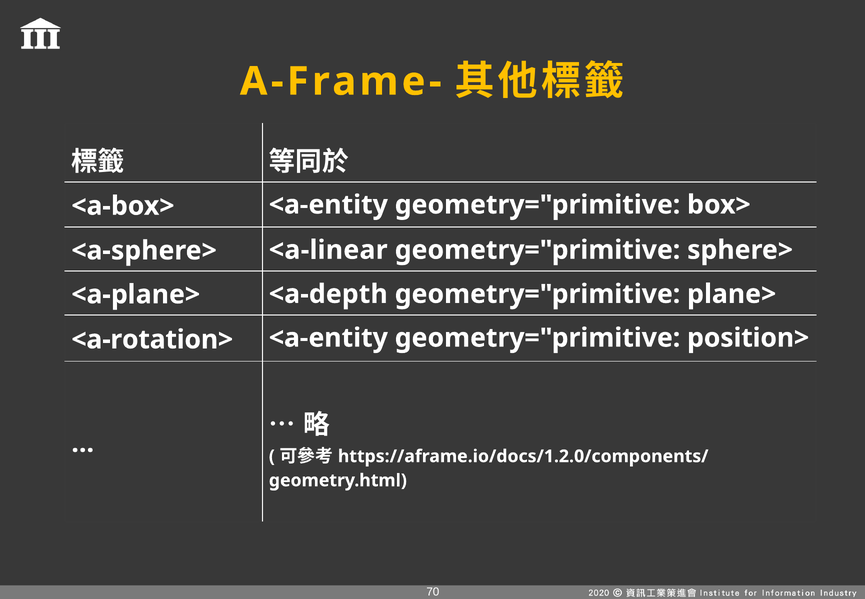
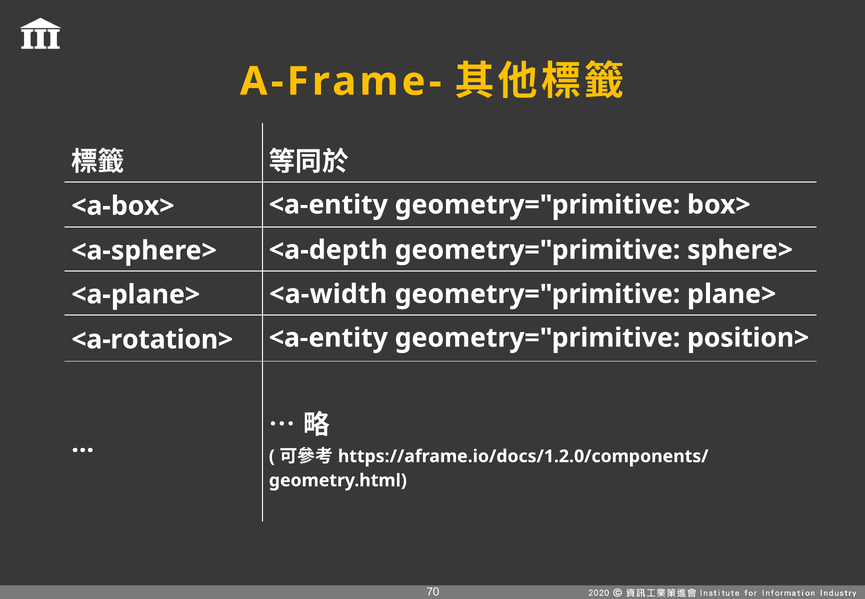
<a-linear: <a-linear -> <a-depth (328, 250)
<a-depth: <a-depth -> <a-width (328, 294)
